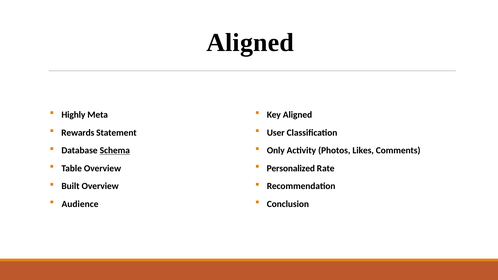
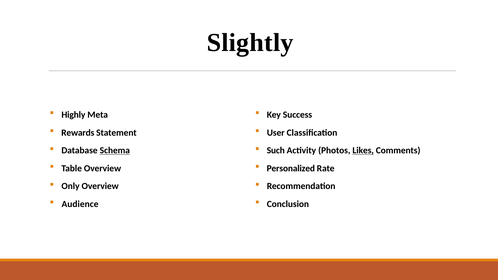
Aligned: Aligned -> Slightly (250, 42)
Key Aligned: Aligned -> Success (298, 115)
Only: Only -> Such (276, 151)
Likes underline: none -> present (363, 151)
Built: Built -> Only (70, 186)
